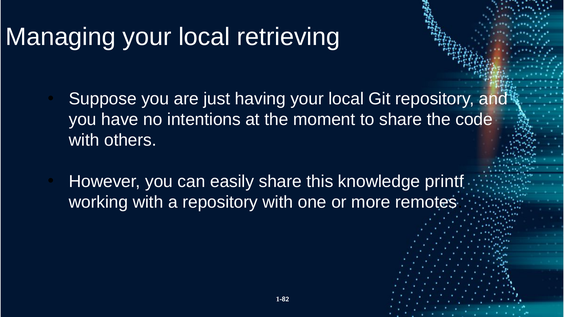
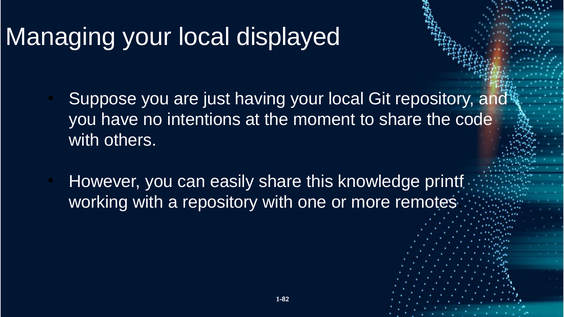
retrieving: retrieving -> displayed (289, 37)
